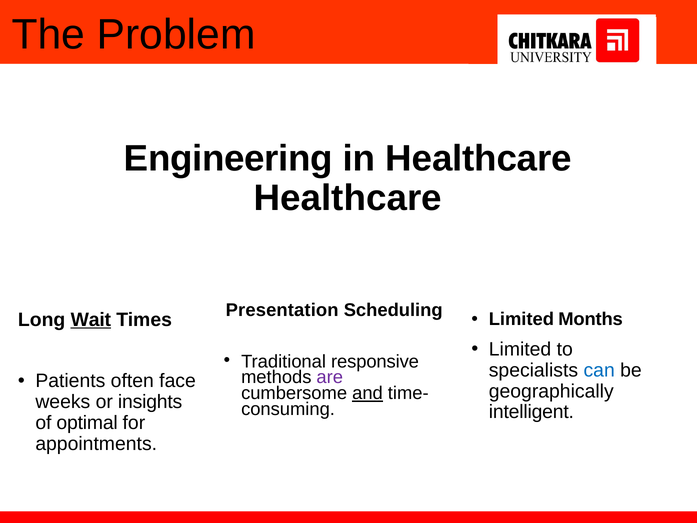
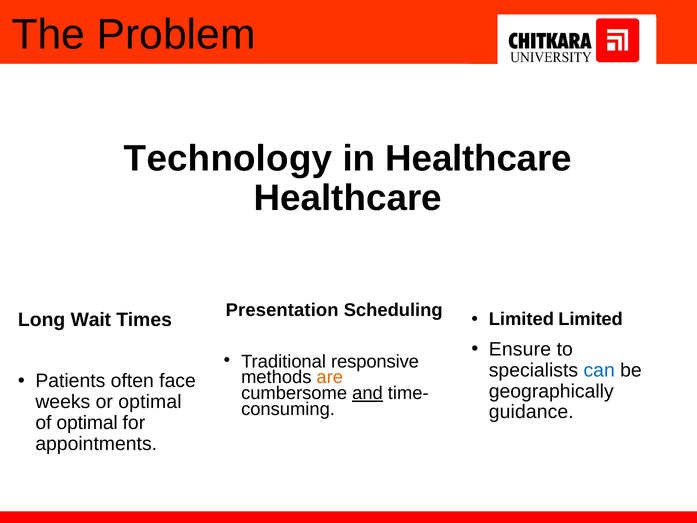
Engineering: Engineering -> Technology (228, 158)
Limited Months: Months -> Limited (591, 319)
Wait underline: present -> none (91, 320)
Limited: Limited -> Ensure (520, 349)
are colour: purple -> orange (330, 377)
or insights: insights -> optimal (150, 402)
intelligent: intelligent -> guidance (531, 412)
